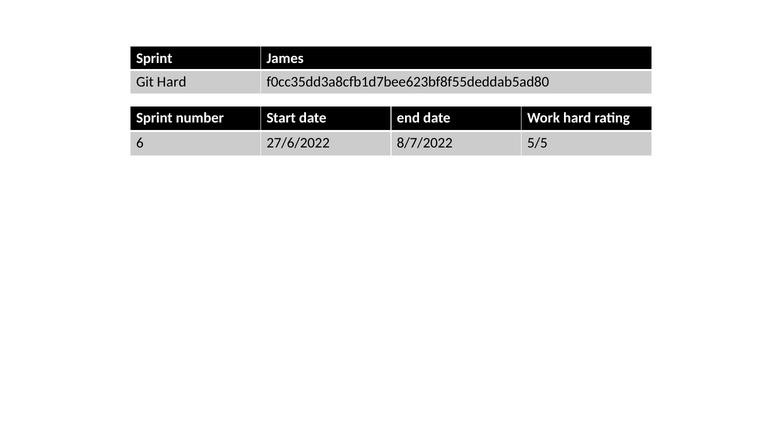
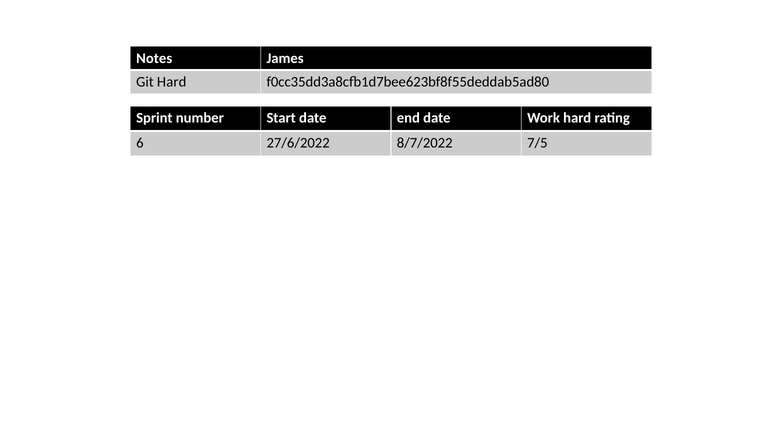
Sprint: Sprint -> Notes (154, 58)
5/5: 5/5 -> 7/5 (537, 143)
